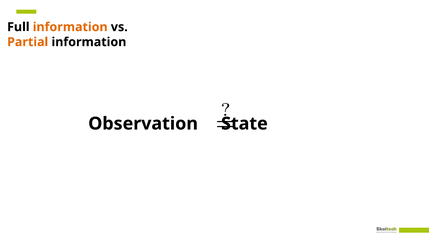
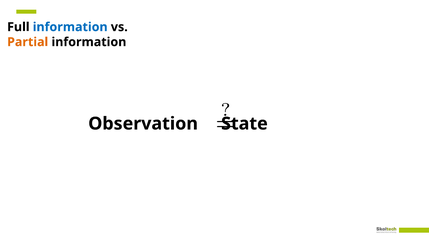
information colour: orange -> blue (70, 27)
